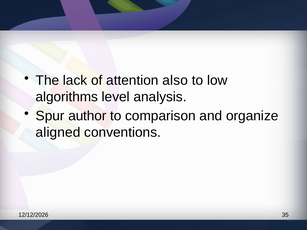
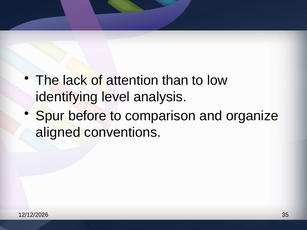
also: also -> than (175, 81)
algorithms: algorithms -> identifying (67, 97)
author: author -> before (87, 116)
